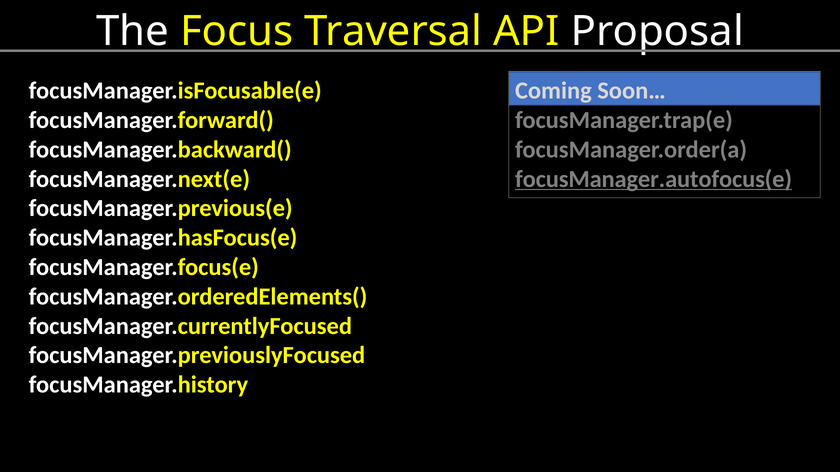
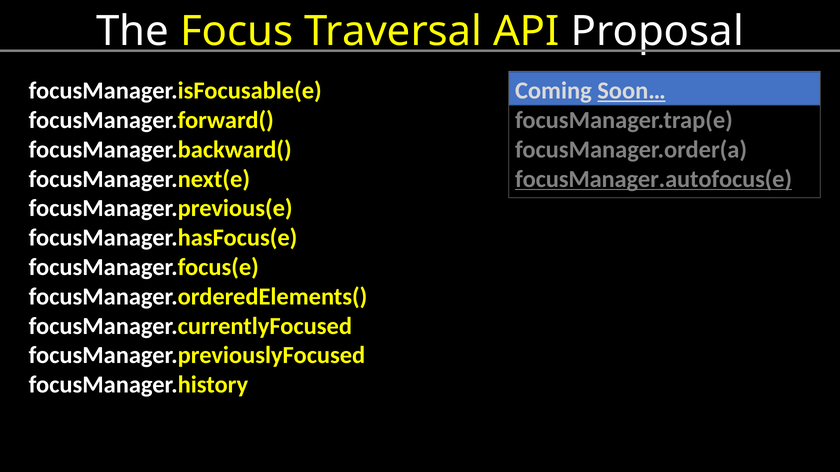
Soon… underline: none -> present (632, 91)
